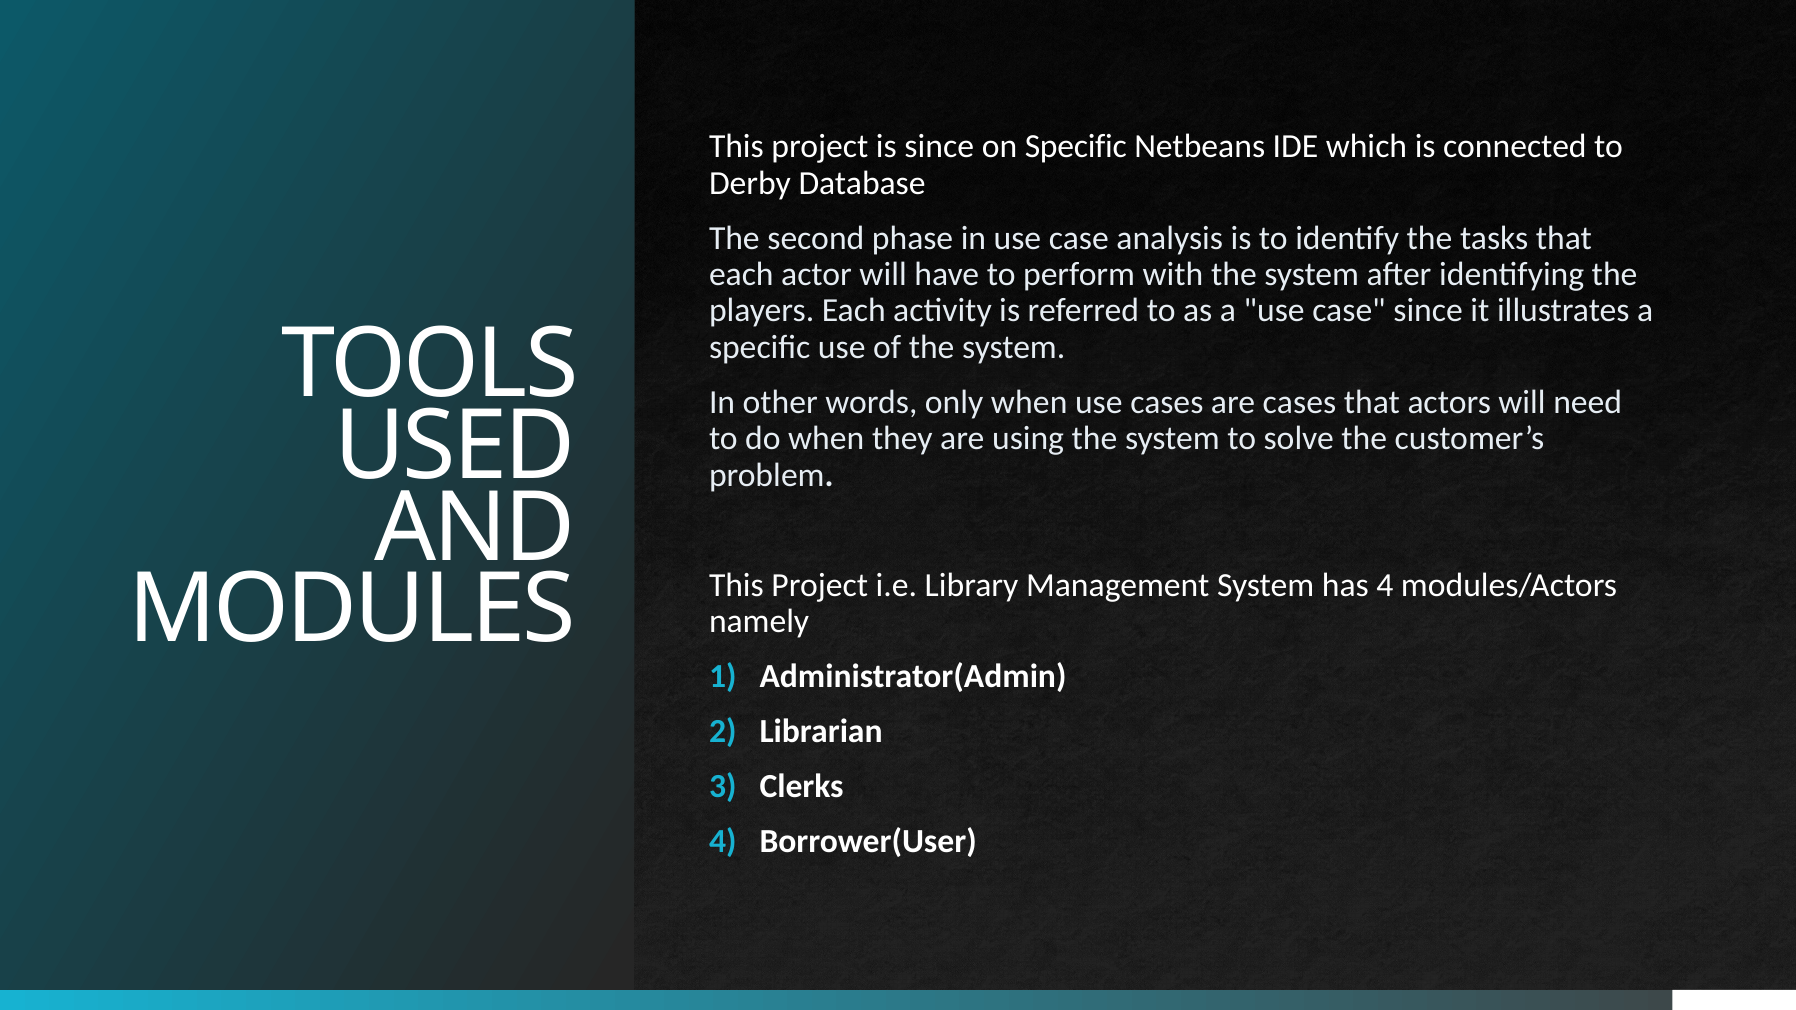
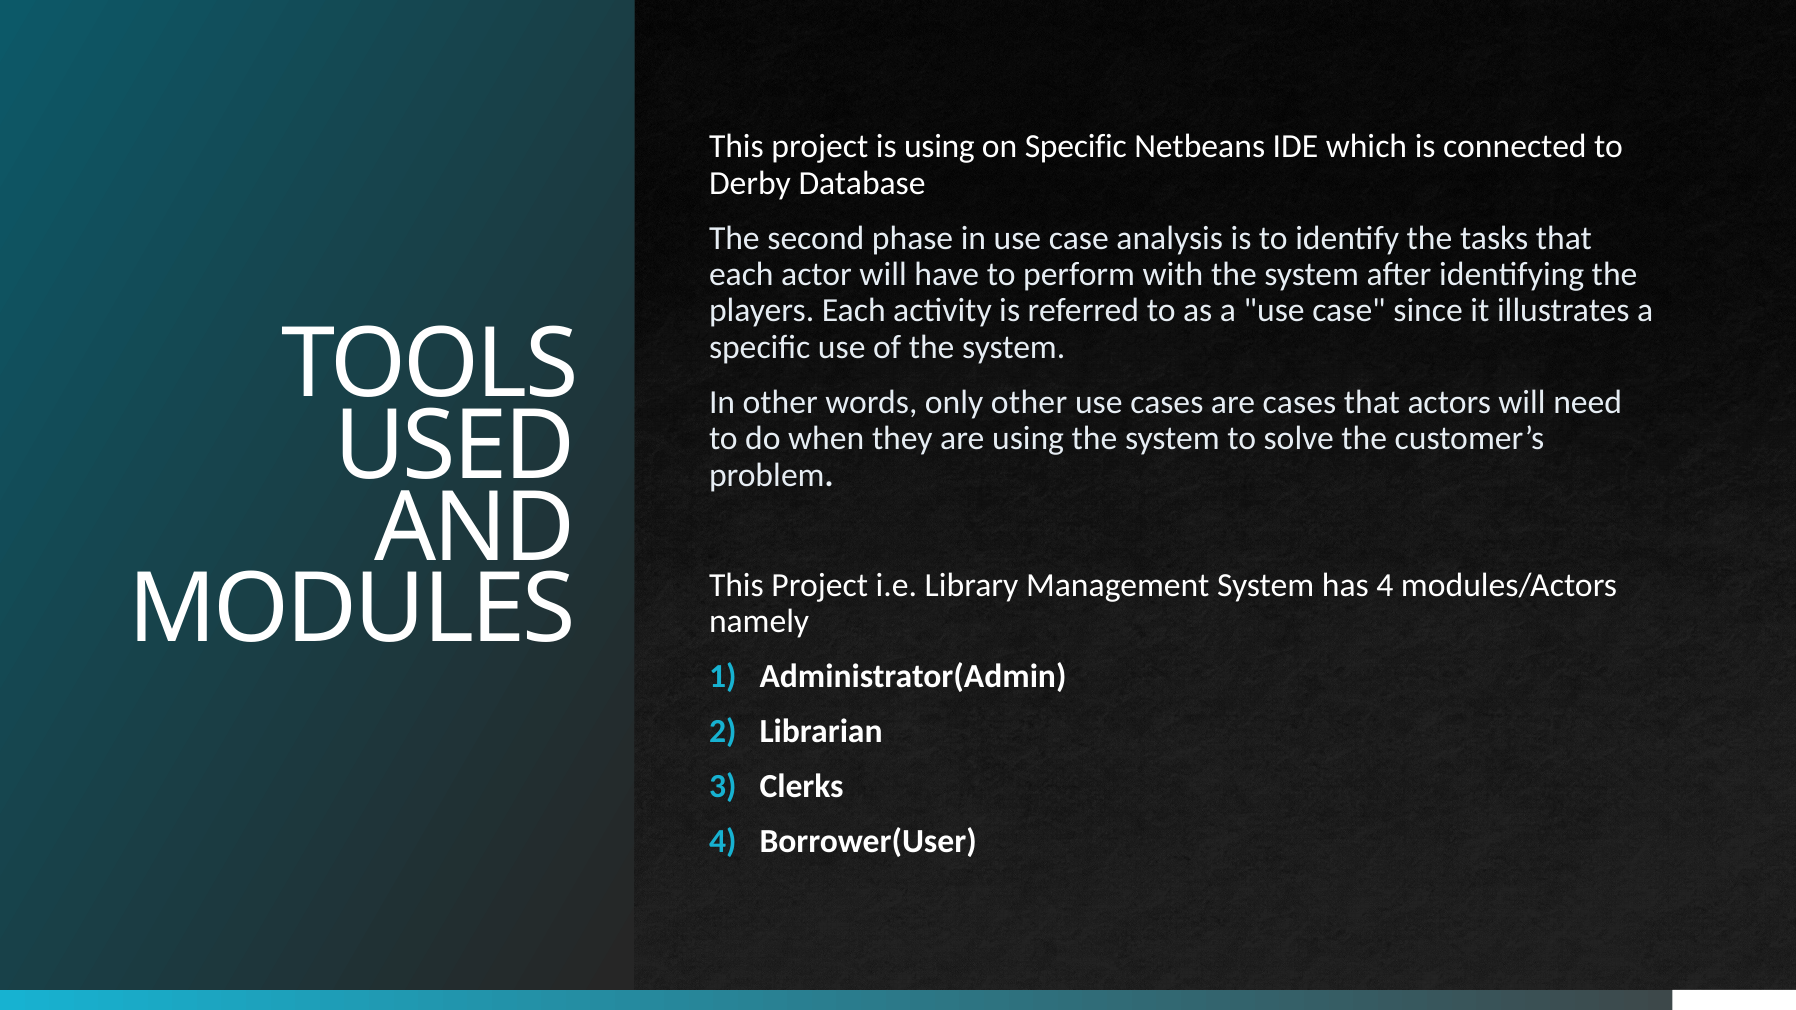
is since: since -> using (939, 147)
only when: when -> other (1029, 402)
